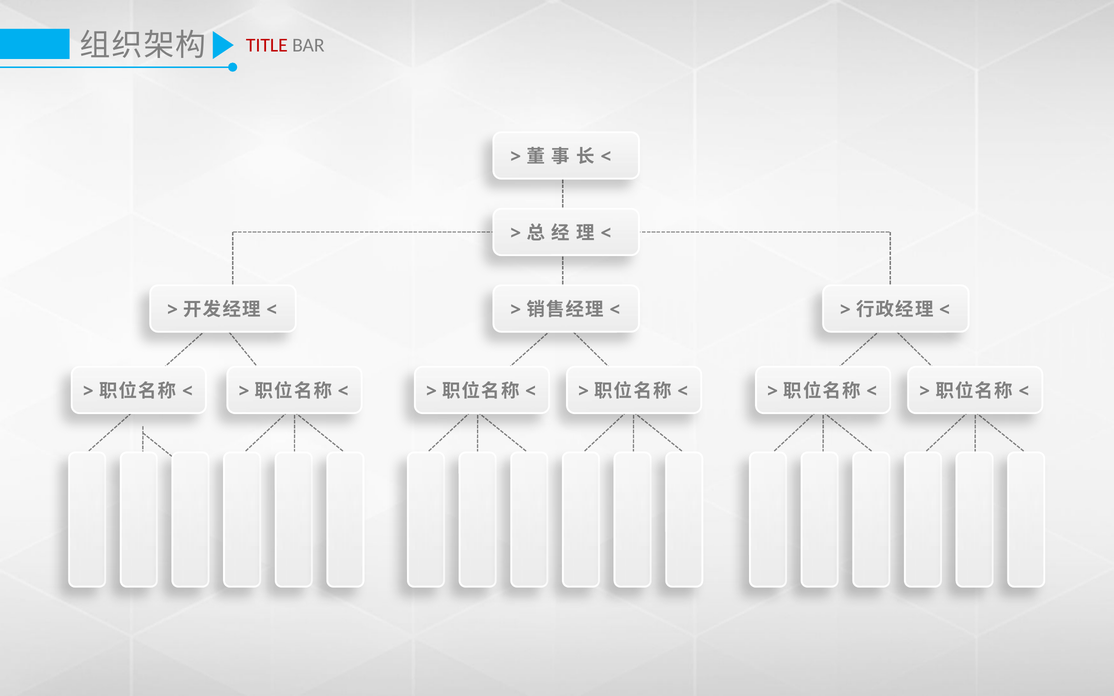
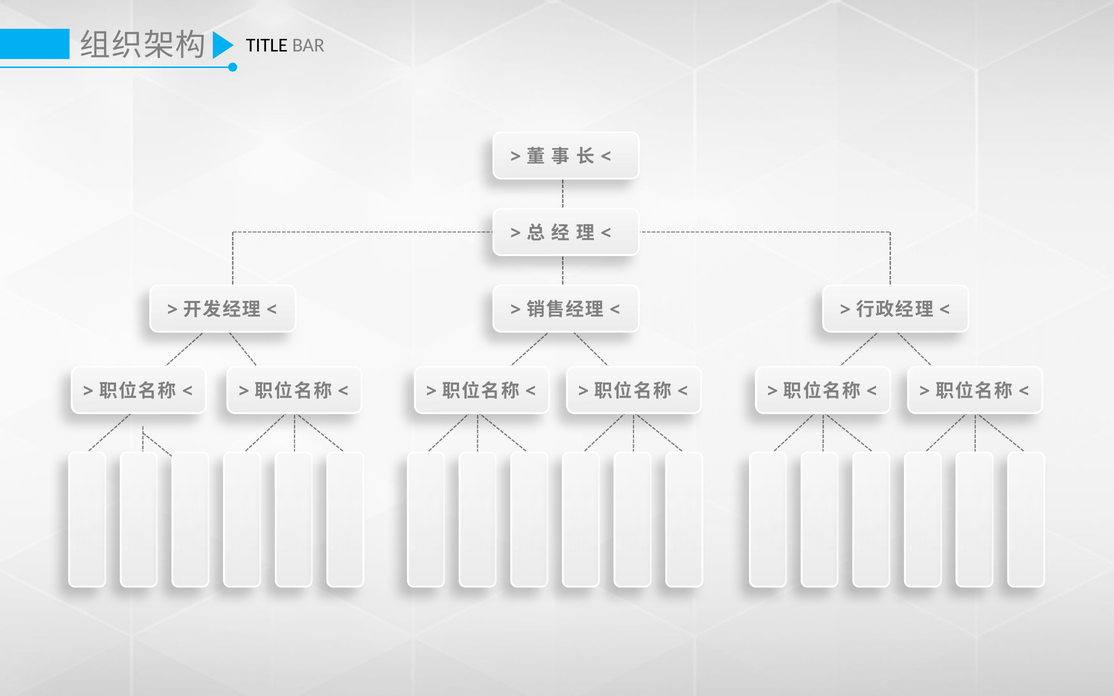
TITLE colour: red -> black (267, 45)
